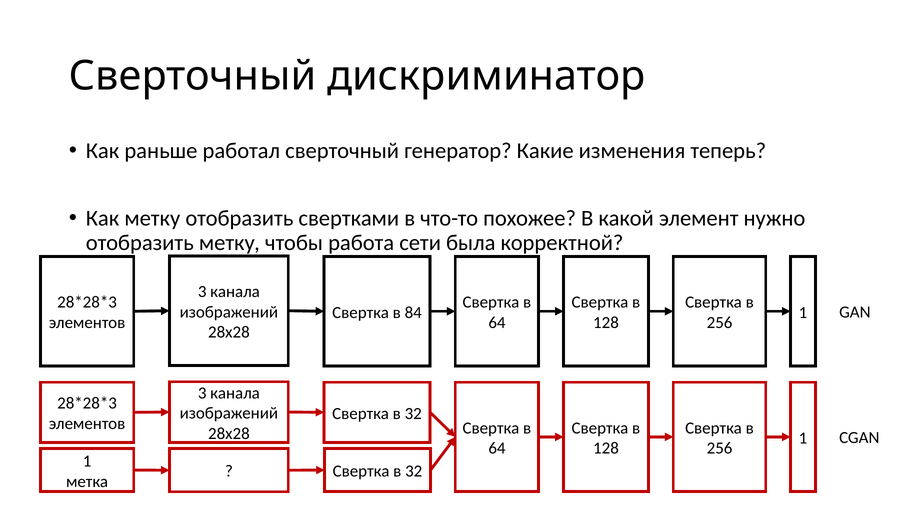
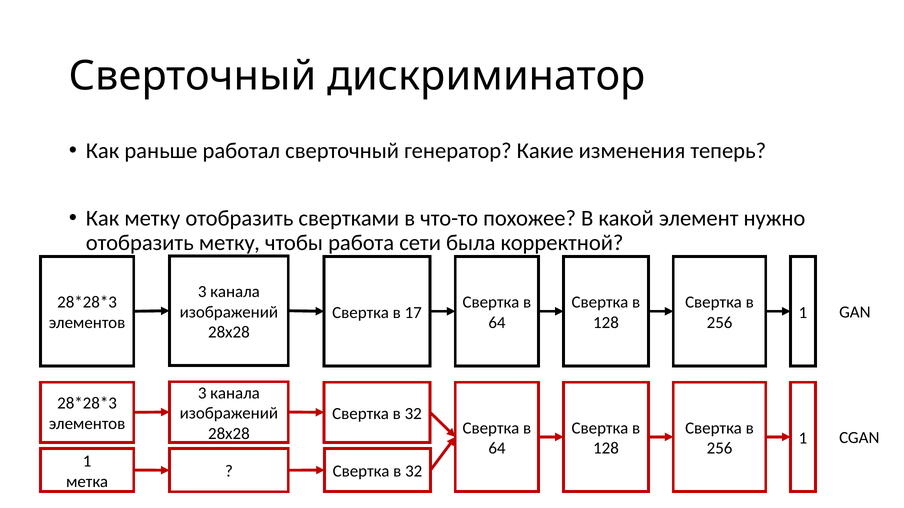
84: 84 -> 17 (413, 313)
